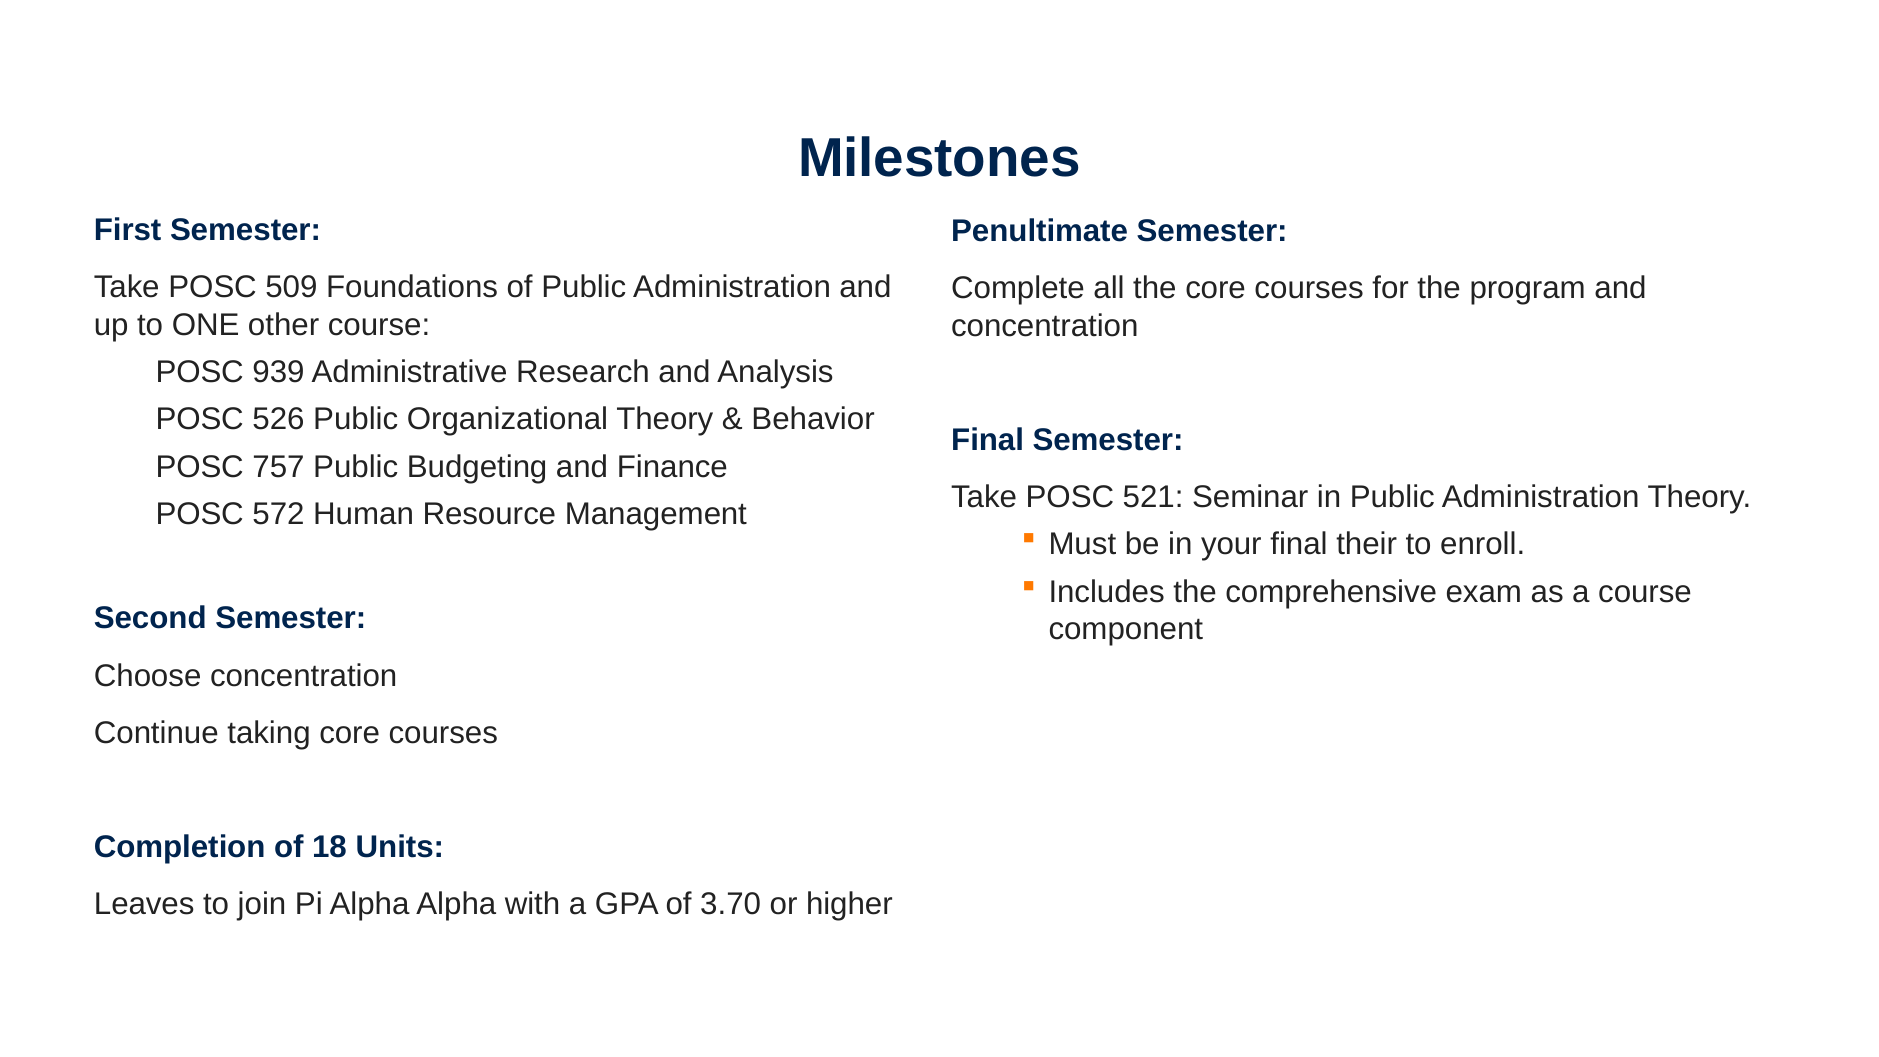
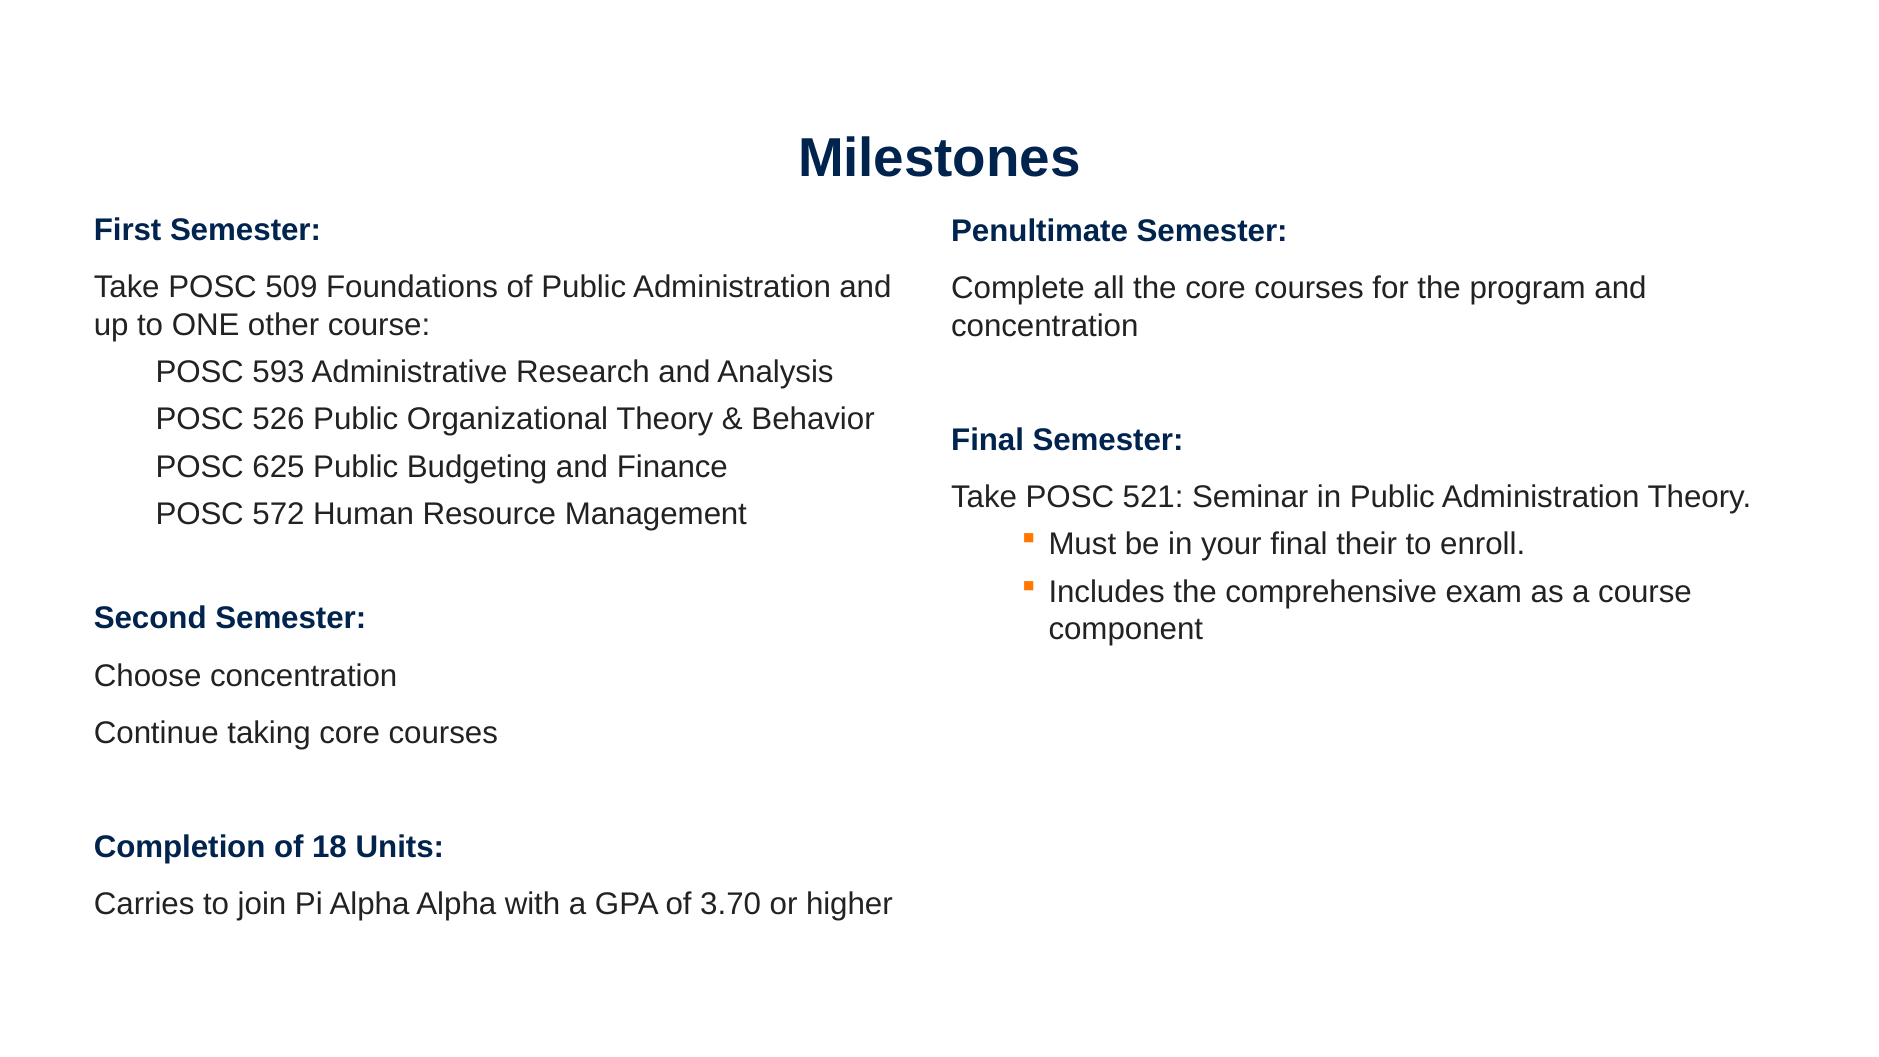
939: 939 -> 593 (279, 372)
757: 757 -> 625 (279, 467)
Leaves: Leaves -> Carries (144, 904)
